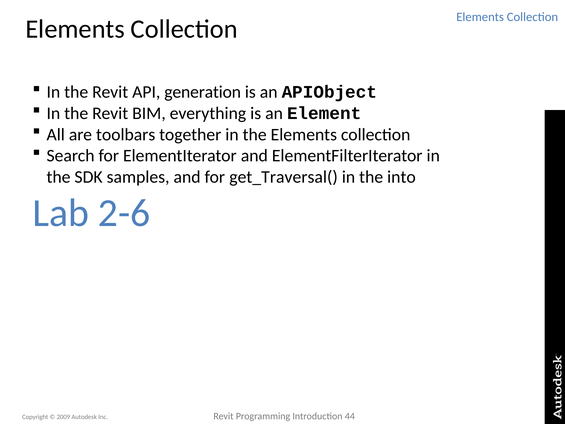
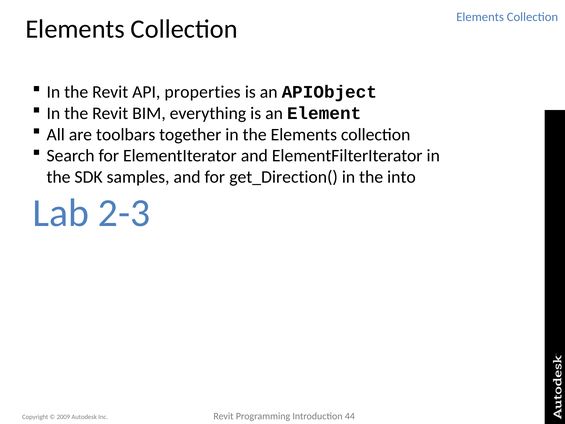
generation: generation -> properties (202, 92)
get_Traversal(: get_Traversal( -> get_Direction( (284, 177)
2-6: 2-6 -> 2-3 (124, 213)
